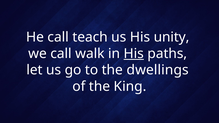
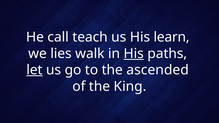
unity: unity -> learn (172, 37)
we call: call -> lies (61, 54)
let underline: none -> present (34, 70)
dwellings: dwellings -> ascended (158, 70)
